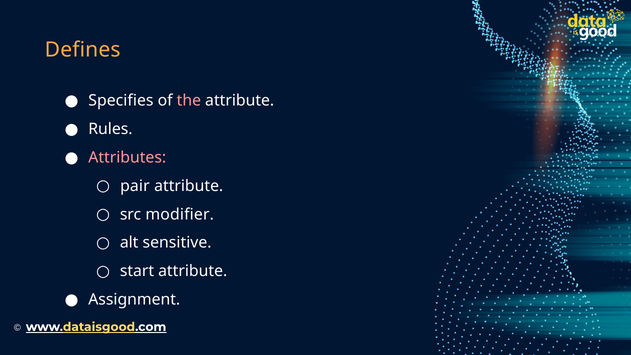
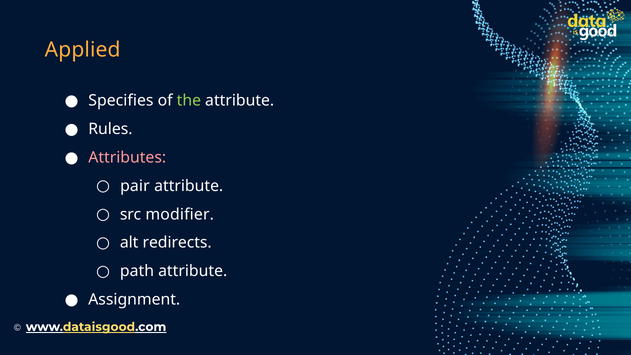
Defines: Defines -> Applied (83, 50)
the colour: pink -> light green (189, 101)
sensitive: sensitive -> redirects (177, 243)
start: start -> path (137, 271)
